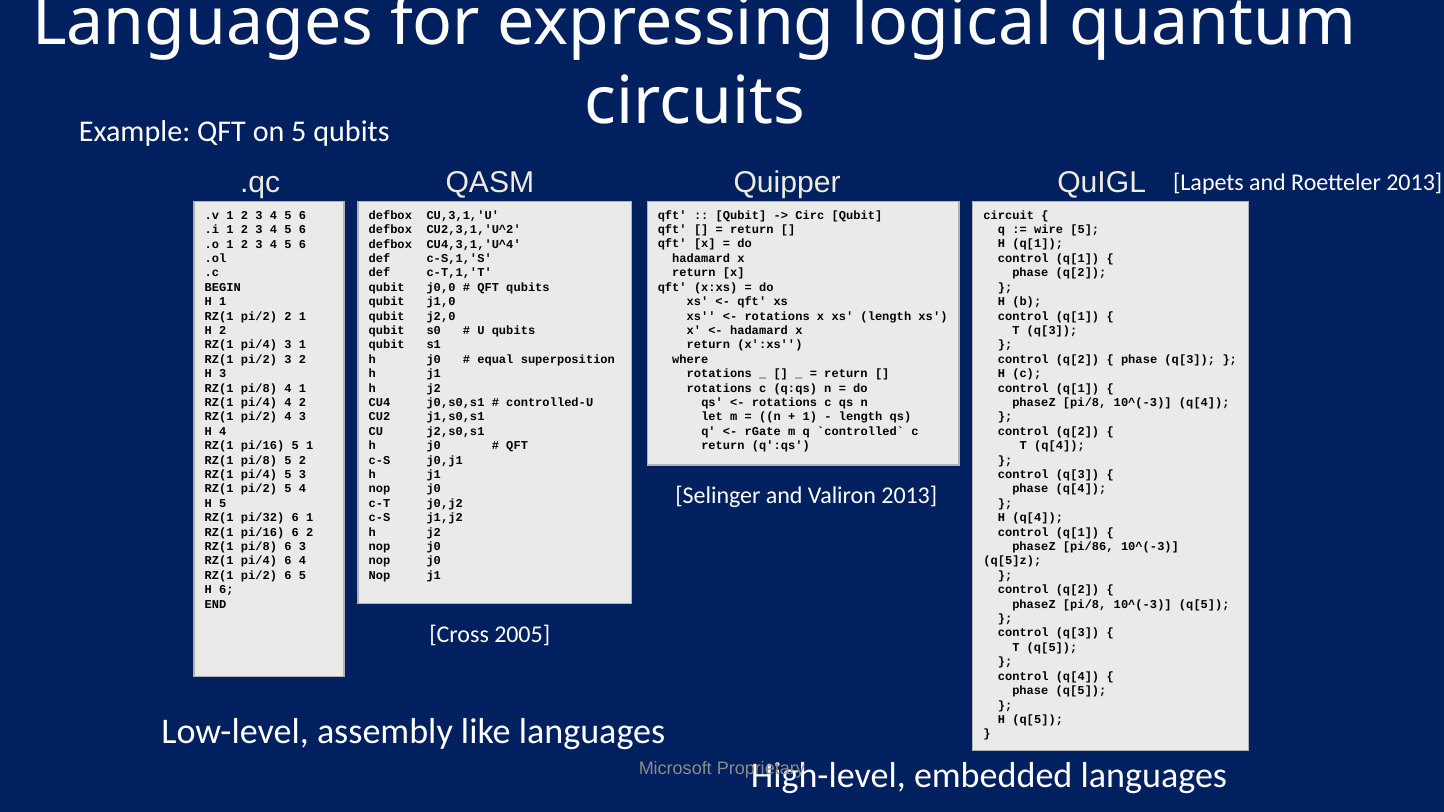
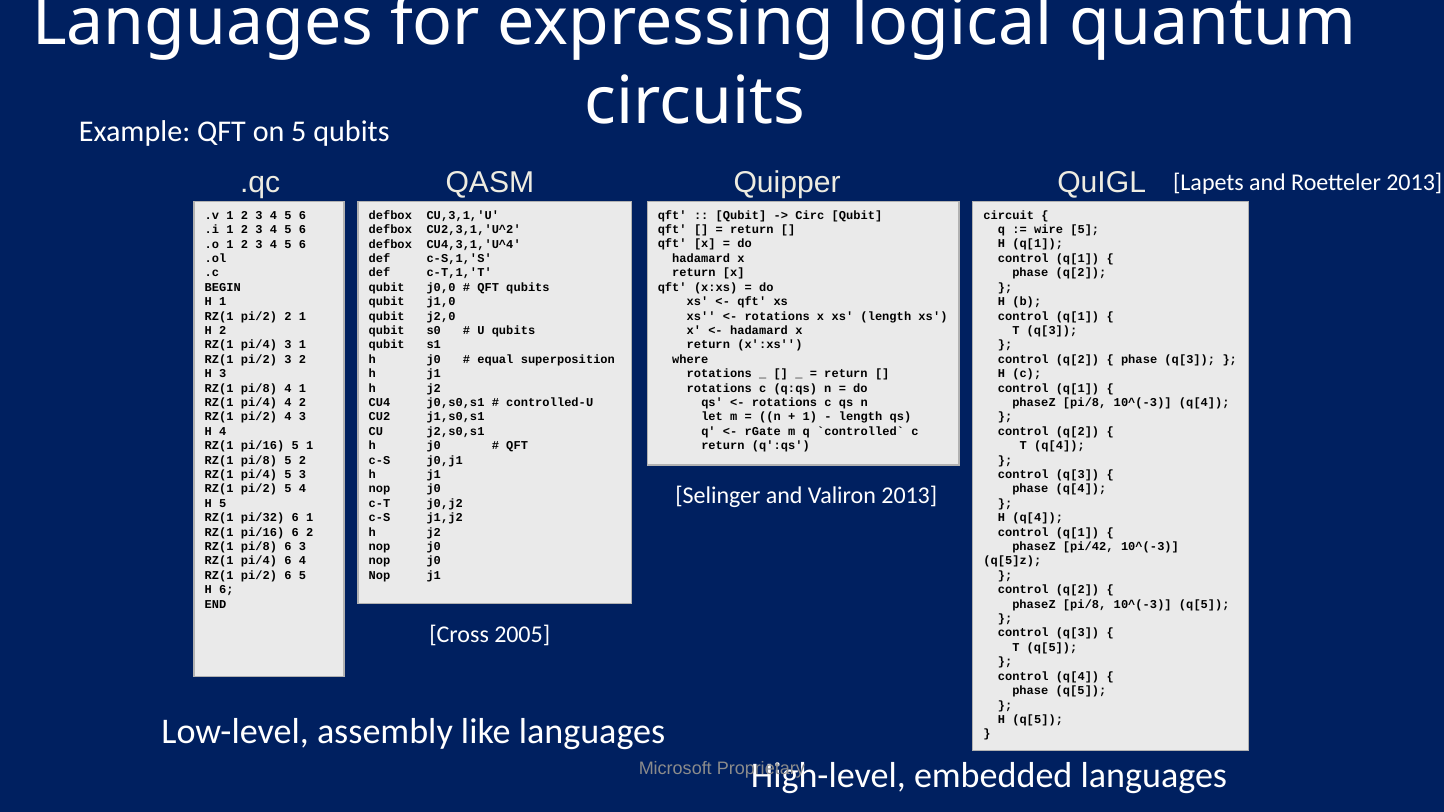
pi/86: pi/86 -> pi/42 (1088, 547)
